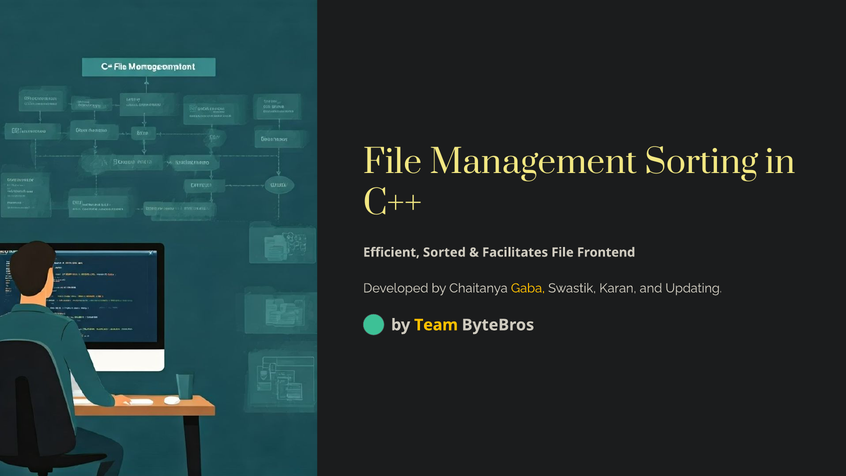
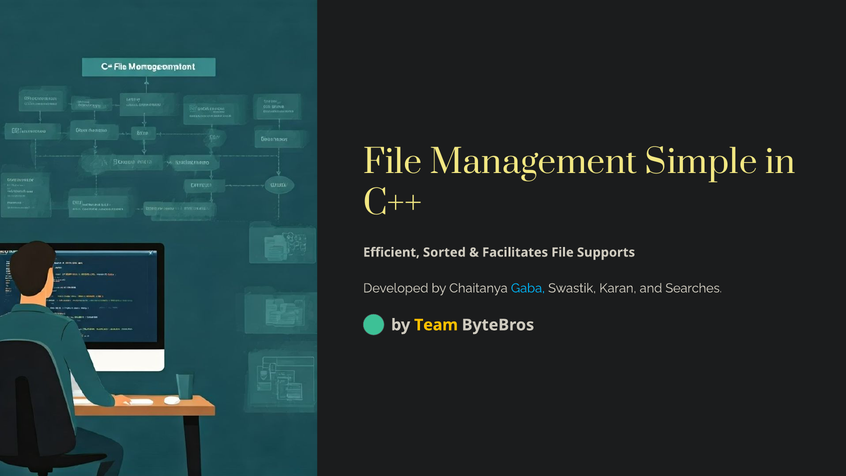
Sorting: Sorting -> Simple (701, 163)
Frontend: Frontend -> Supports (606, 252)
Gaba colour: yellow -> light blue (528, 288)
Updating: Updating -> Searches (694, 288)
